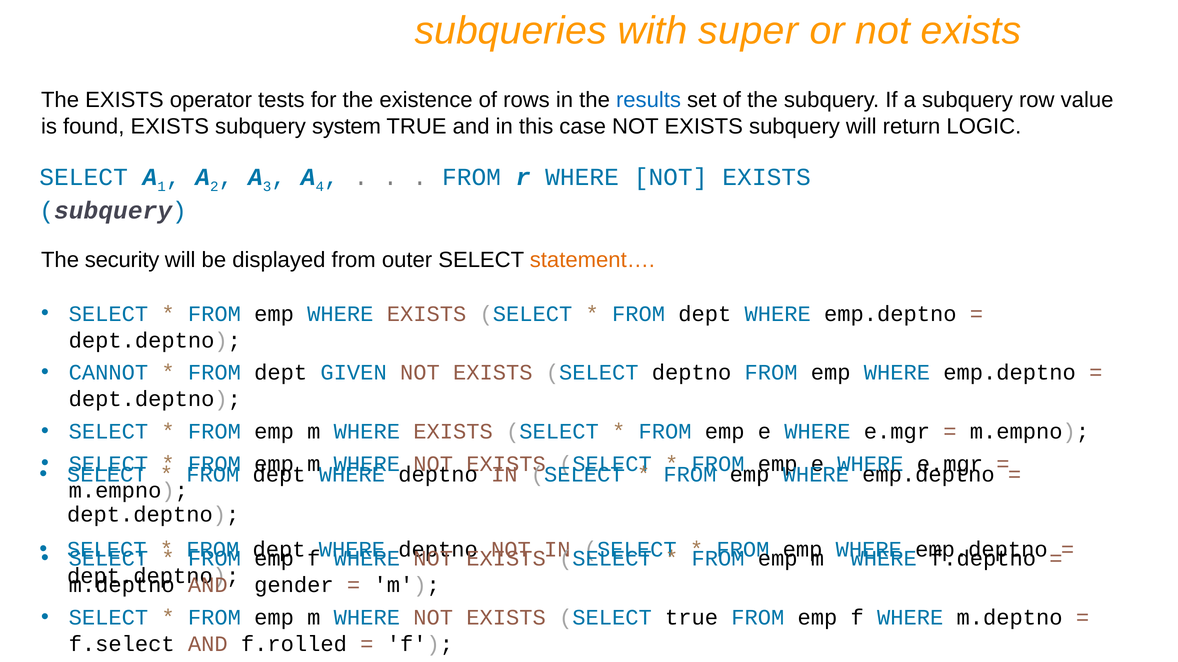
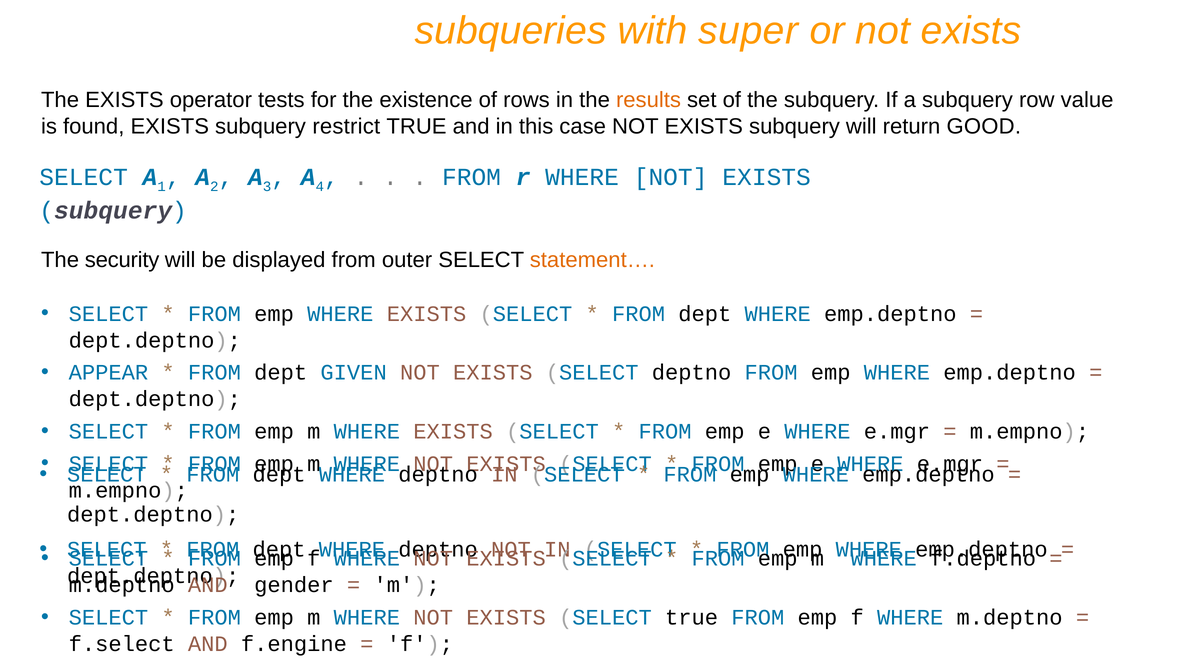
results colour: blue -> orange (648, 100)
system: system -> restrict (346, 127)
LOGIC: LOGIC -> GOOD (984, 127)
CANNOT: CANNOT -> APPEAR (108, 373)
f.rolled: f.rolled -> f.engine (294, 645)
